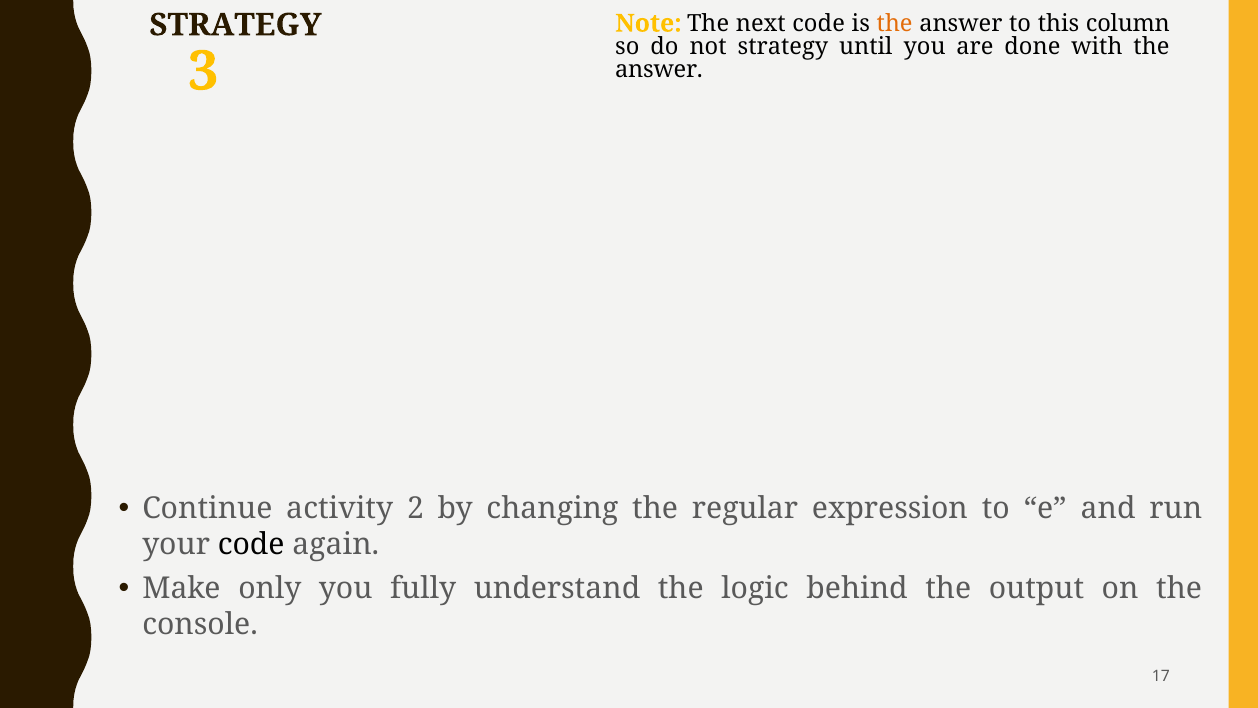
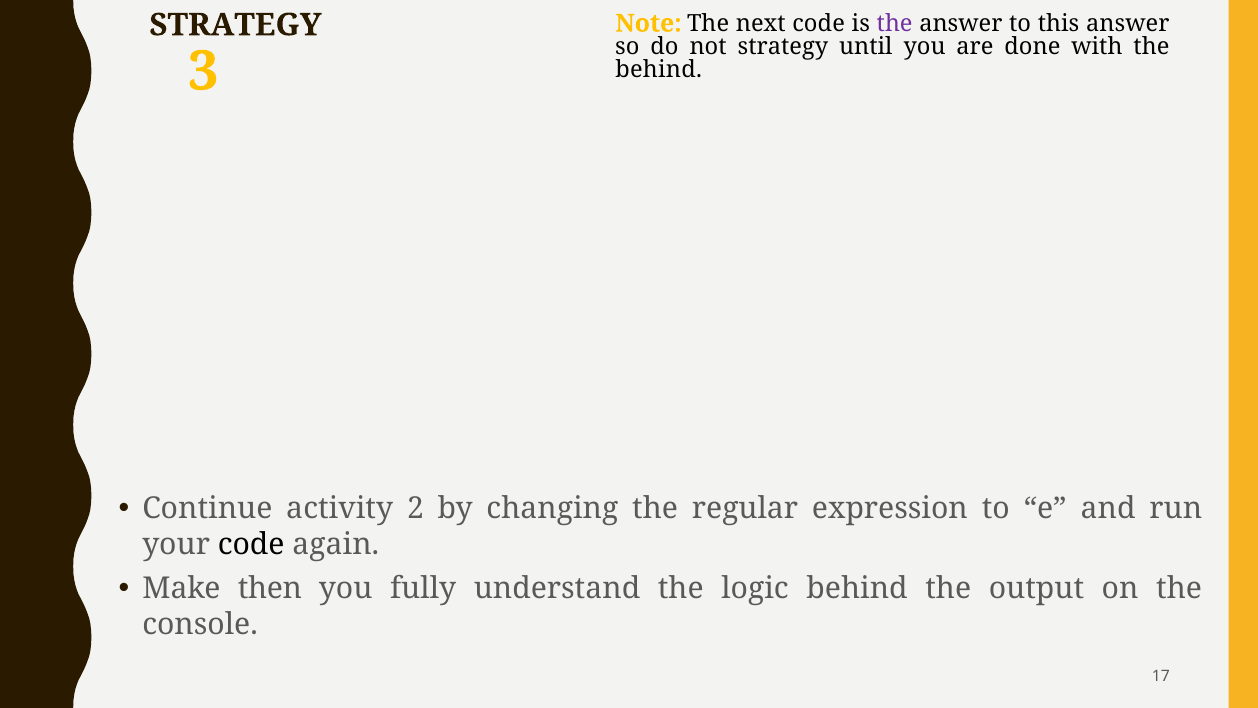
the colour: orange -> purple (895, 24)
this column: column -> answer (1128, 24)
answer: answer -> behind (659, 70)
only: only -> then (270, 588)
